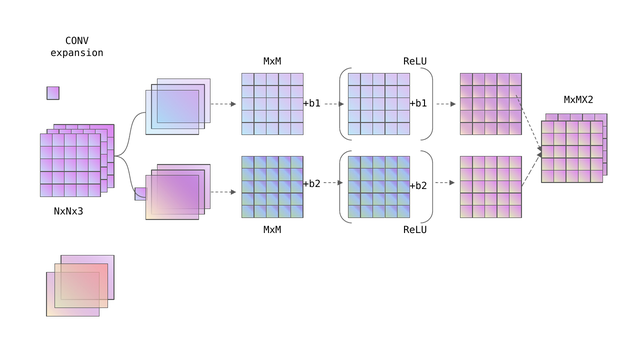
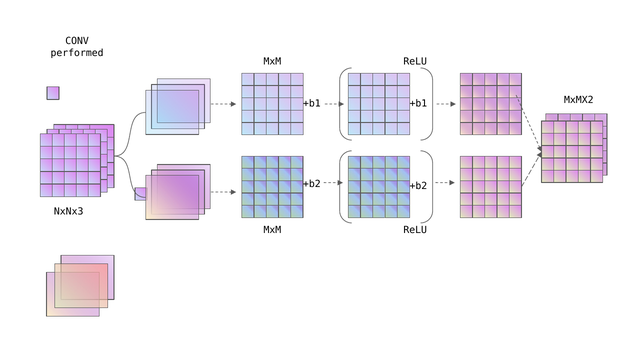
expansion: expansion -> performed (77, 53)
